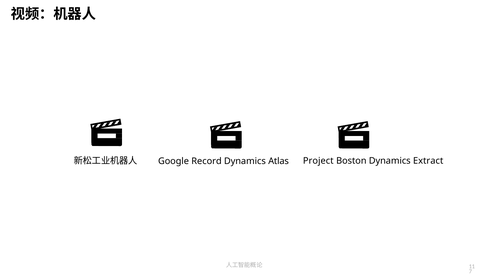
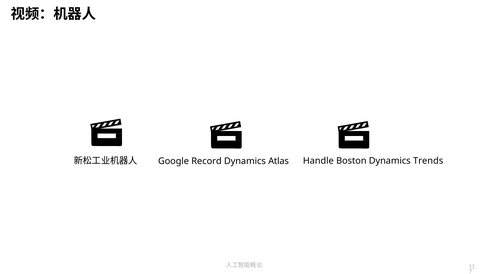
Project: Project -> Handle (318, 161)
Extract: Extract -> Trends (428, 161)
